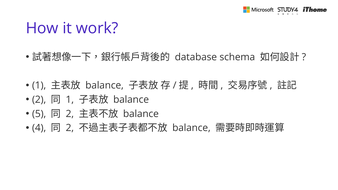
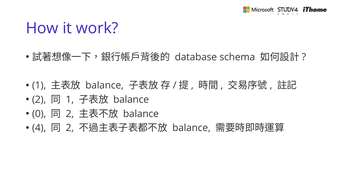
5: 5 -> 0 (39, 114)
